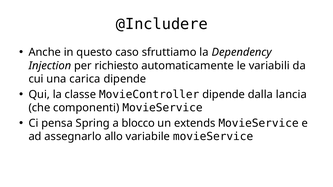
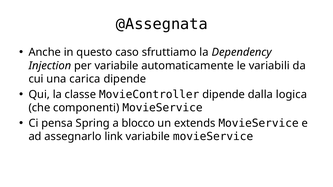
@Includere: @Includere -> @Assegnata (162, 24)
per richiesto: richiesto -> variabile (117, 66)
lancia: lancia -> logica (291, 95)
allo: allo -> link (114, 137)
